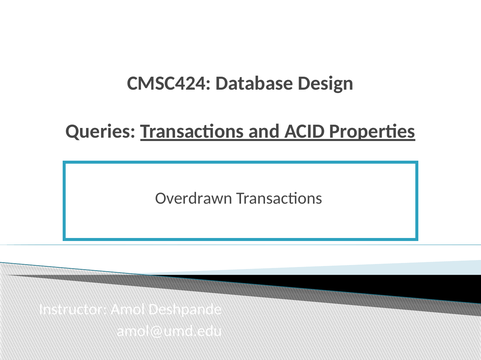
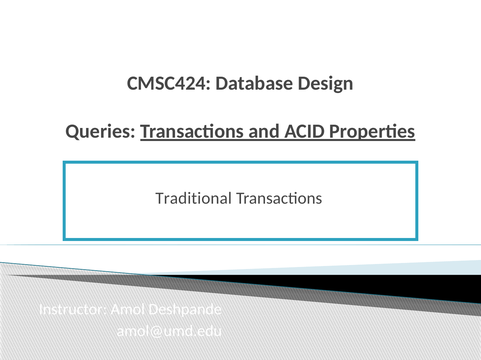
Overdrawn: Overdrawn -> Traditional (194, 199)
